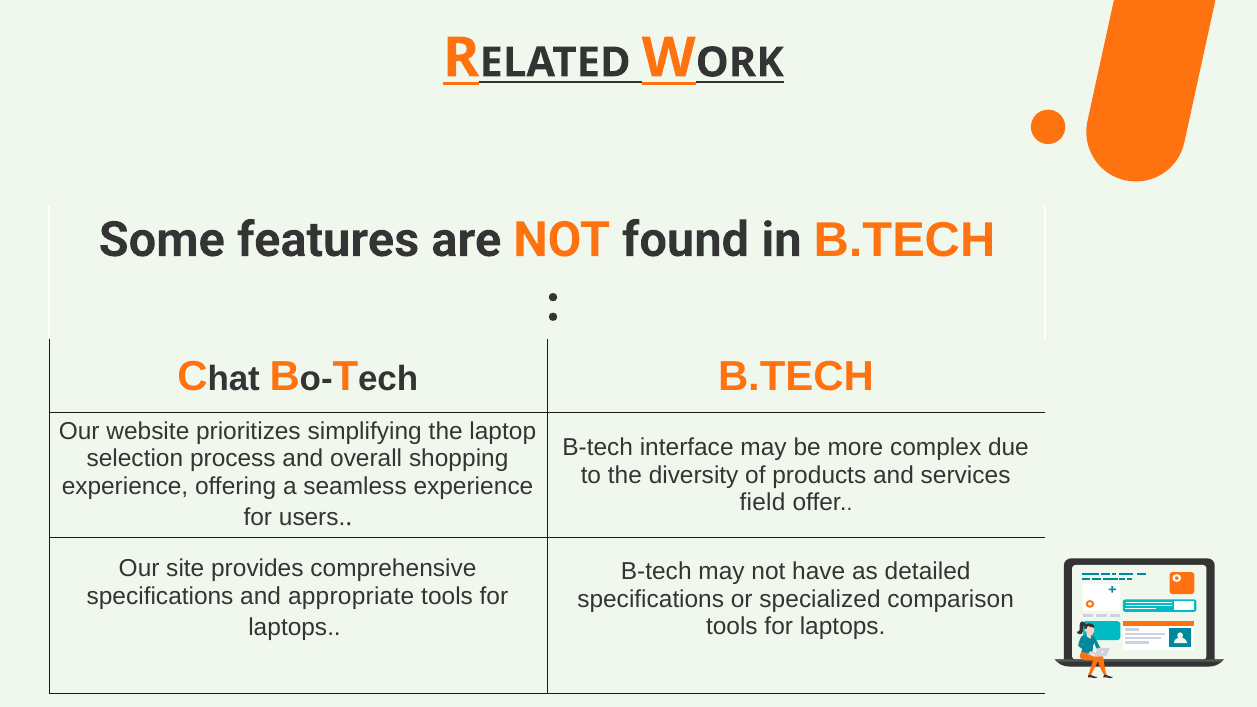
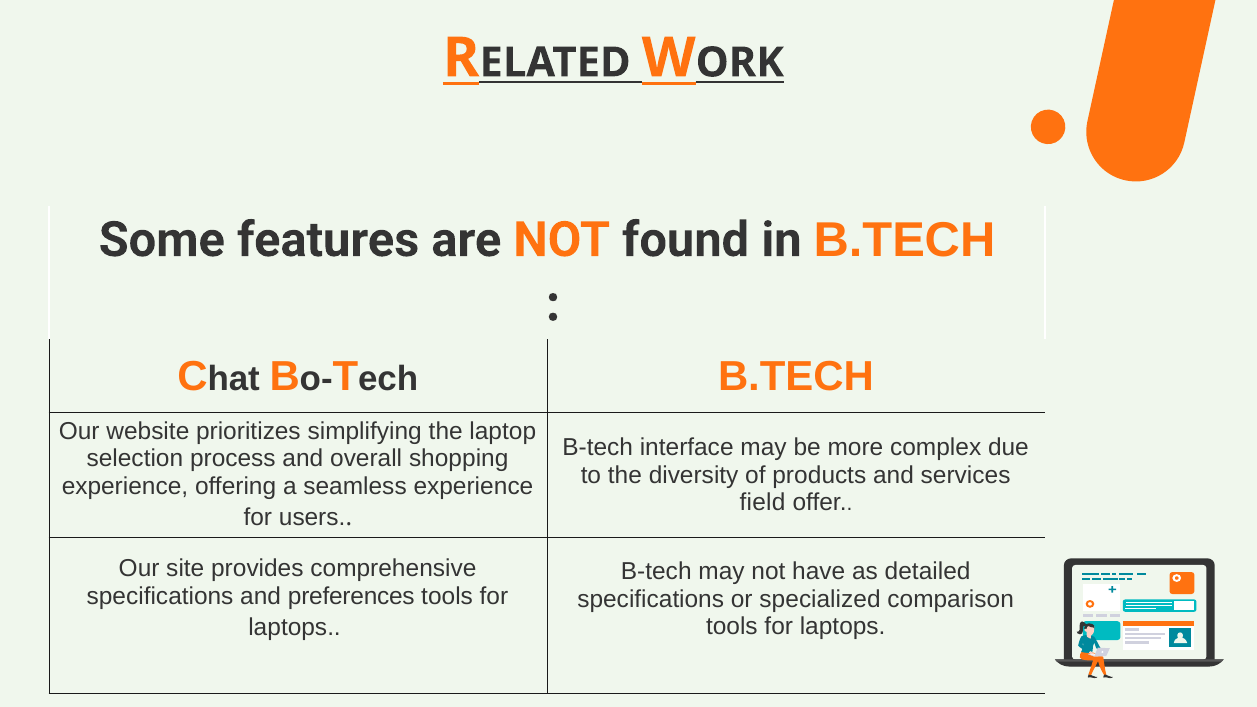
appropriate: appropriate -> preferences (351, 596)
